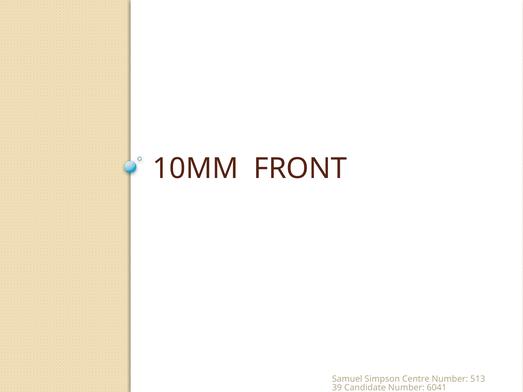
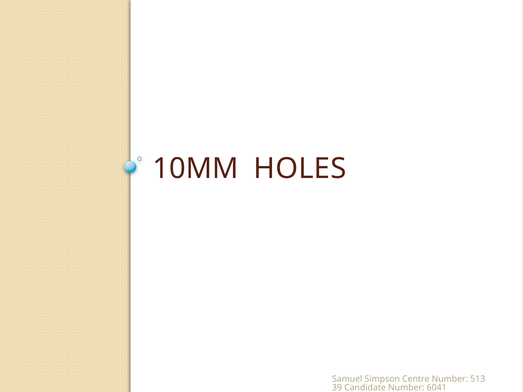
FRONT: FRONT -> HOLES (300, 169)
